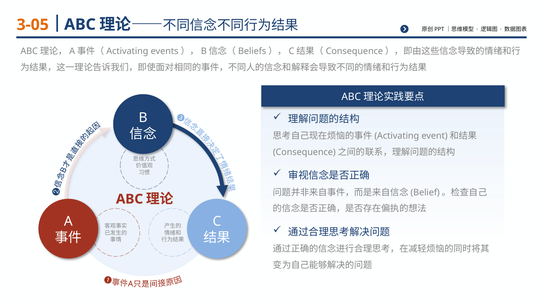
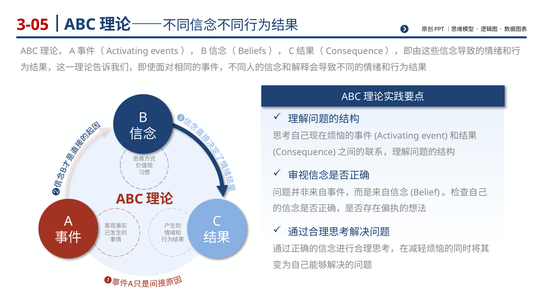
3-05 colour: orange -> red (33, 25)
